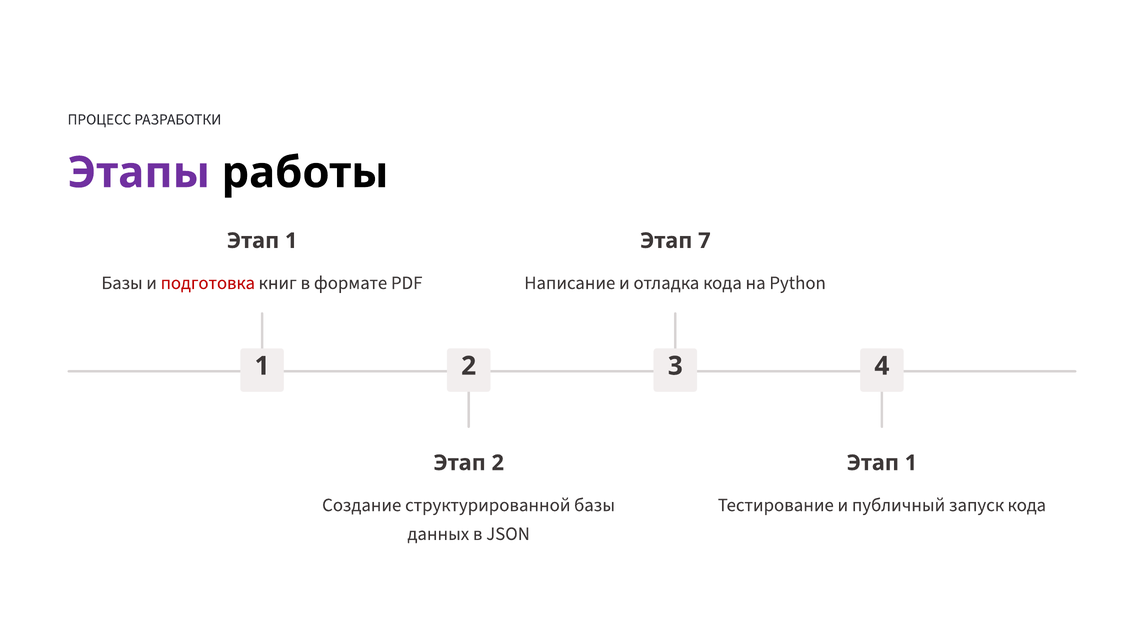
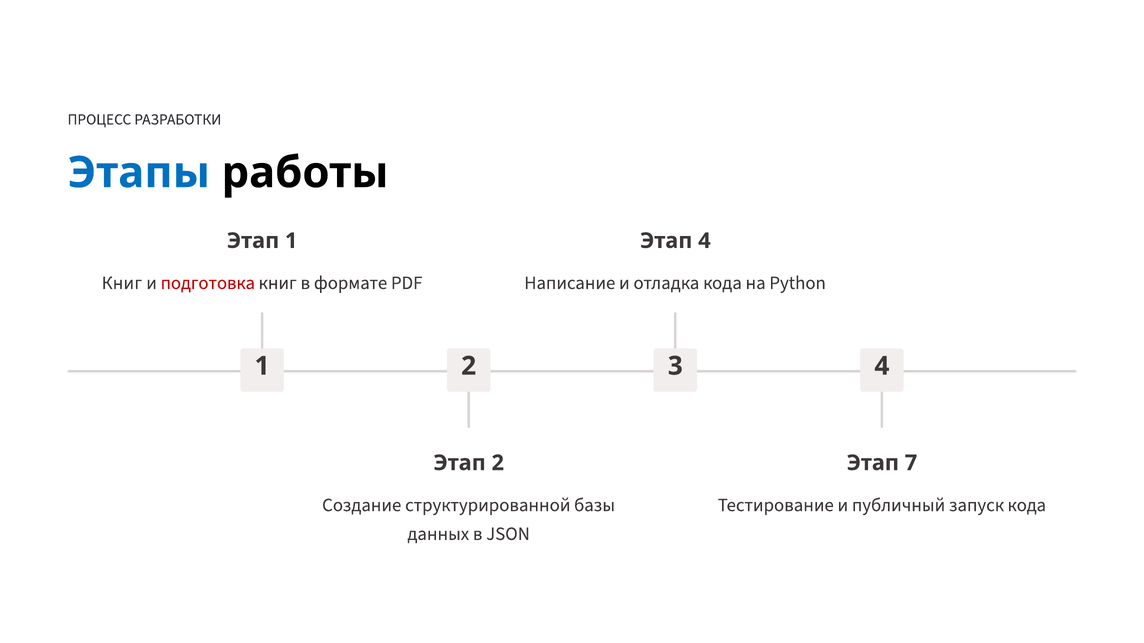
Этапы colour: purple -> blue (139, 173)
Этап 7: 7 -> 4 (704, 241)
Базы: Базы -> Книг (122, 283)
1: 1 -> 7 (911, 463)
